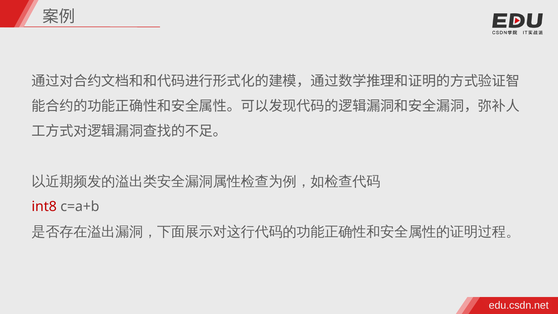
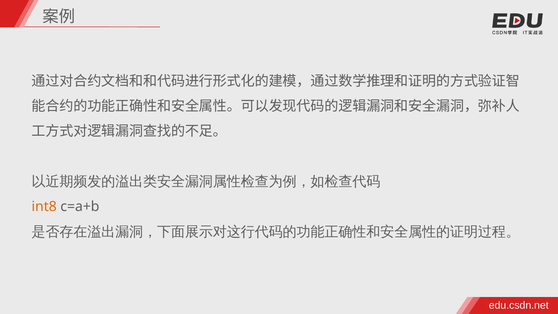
int8 colour: red -> orange (44, 207)
